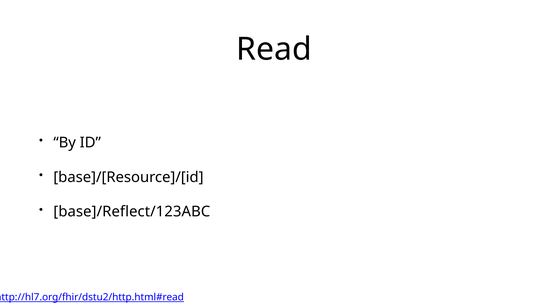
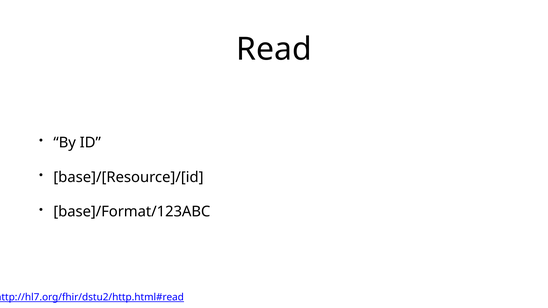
base]/Reflect/123ABC: base]/Reflect/123ABC -> base]/Format/123ABC (132, 212)
